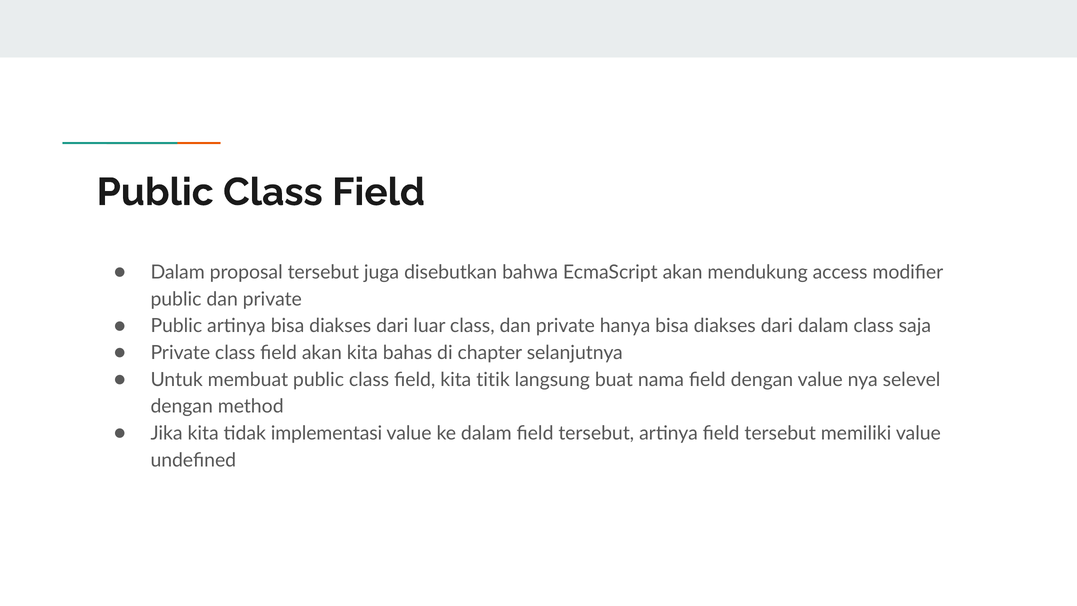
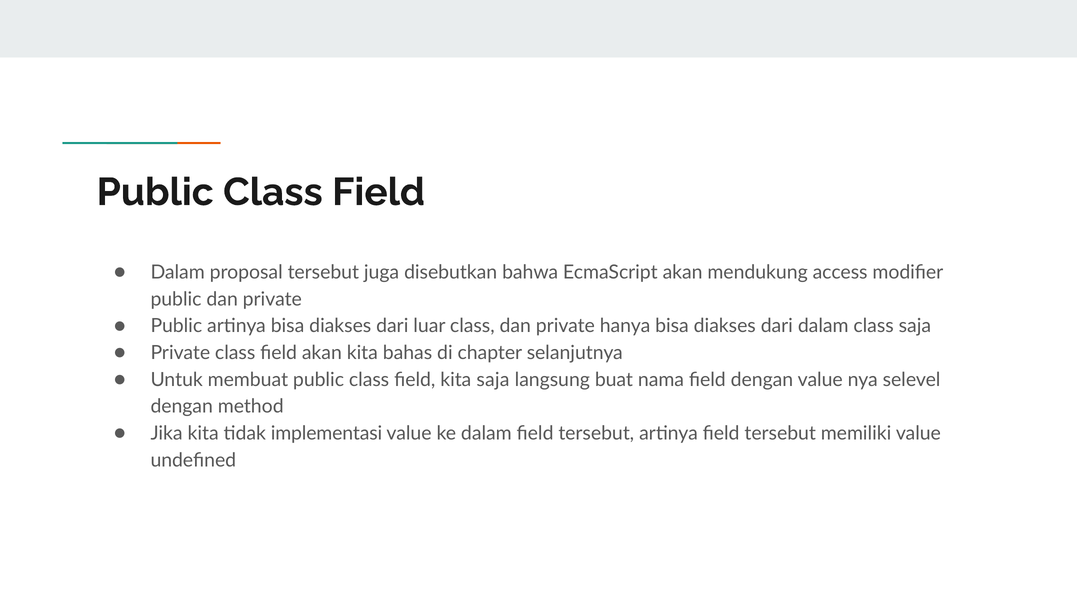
kita titik: titik -> saja (493, 380)
